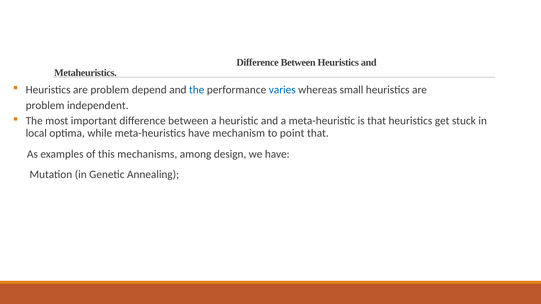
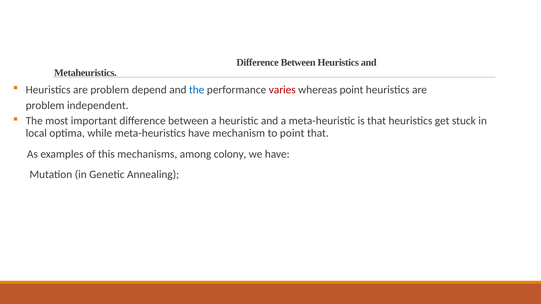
varies colour: blue -> red (282, 90)
whereas small: small -> point (352, 90)
design: design -> colony (230, 154)
